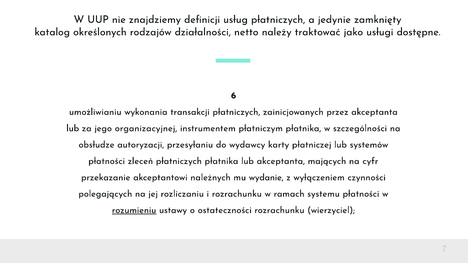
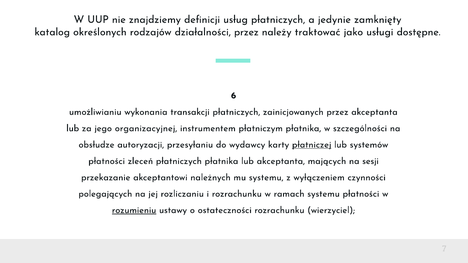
działalności netto: netto -> przez (246, 32)
płatniczej underline: none -> present (312, 145)
cyfr: cyfr -> sesji (370, 161)
mu wydanie: wydanie -> systemu (266, 177)
